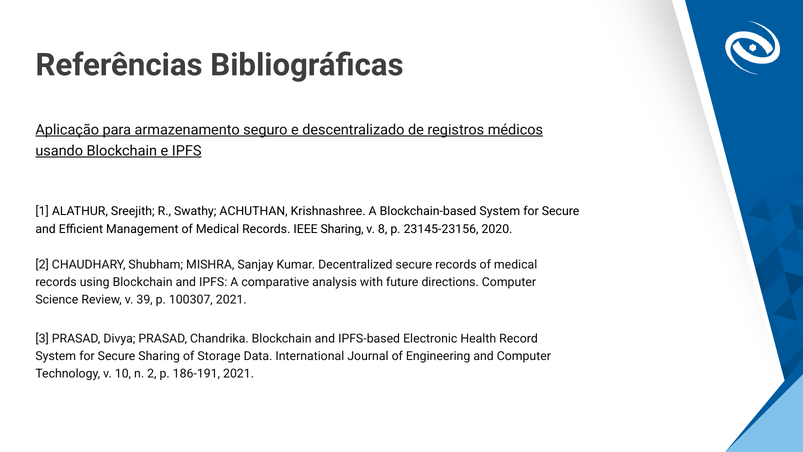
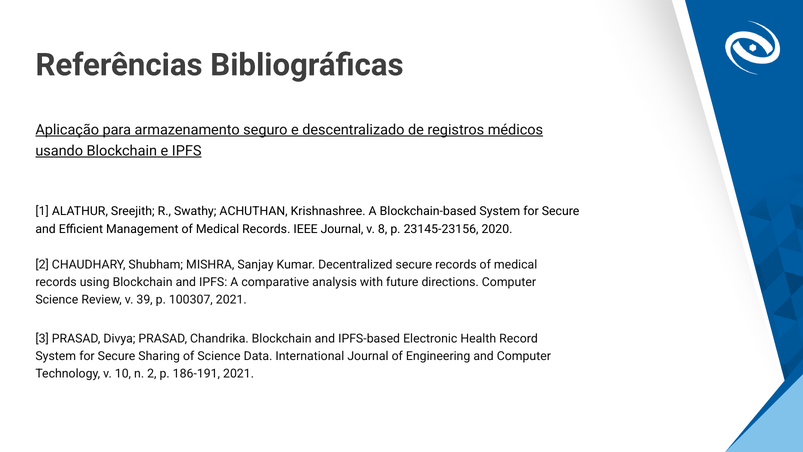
IEEE Sharing: Sharing -> Journal (342, 229)
of Storage: Storage -> Science (219, 356)
